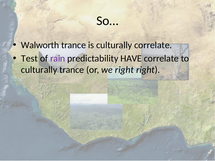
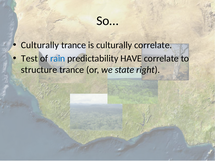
Walworth: Walworth -> Culturally (40, 45)
rain colour: purple -> blue (58, 58)
culturally: culturally -> structure (39, 70)
we right: right -> state (124, 70)
